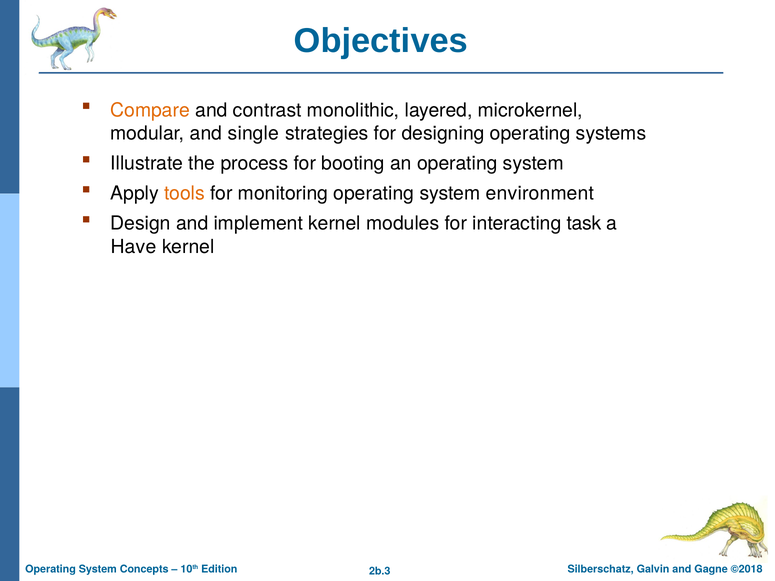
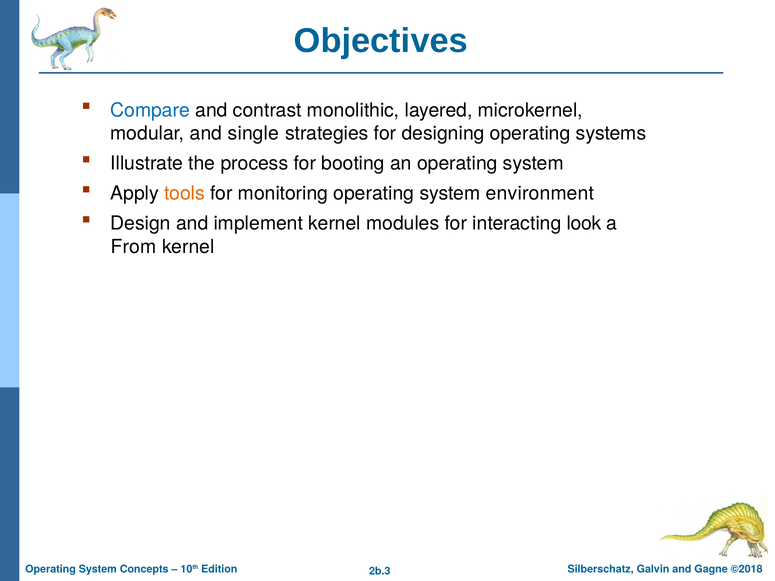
Compare colour: orange -> blue (150, 110)
task: task -> look (584, 224)
Have: Have -> From (133, 247)
